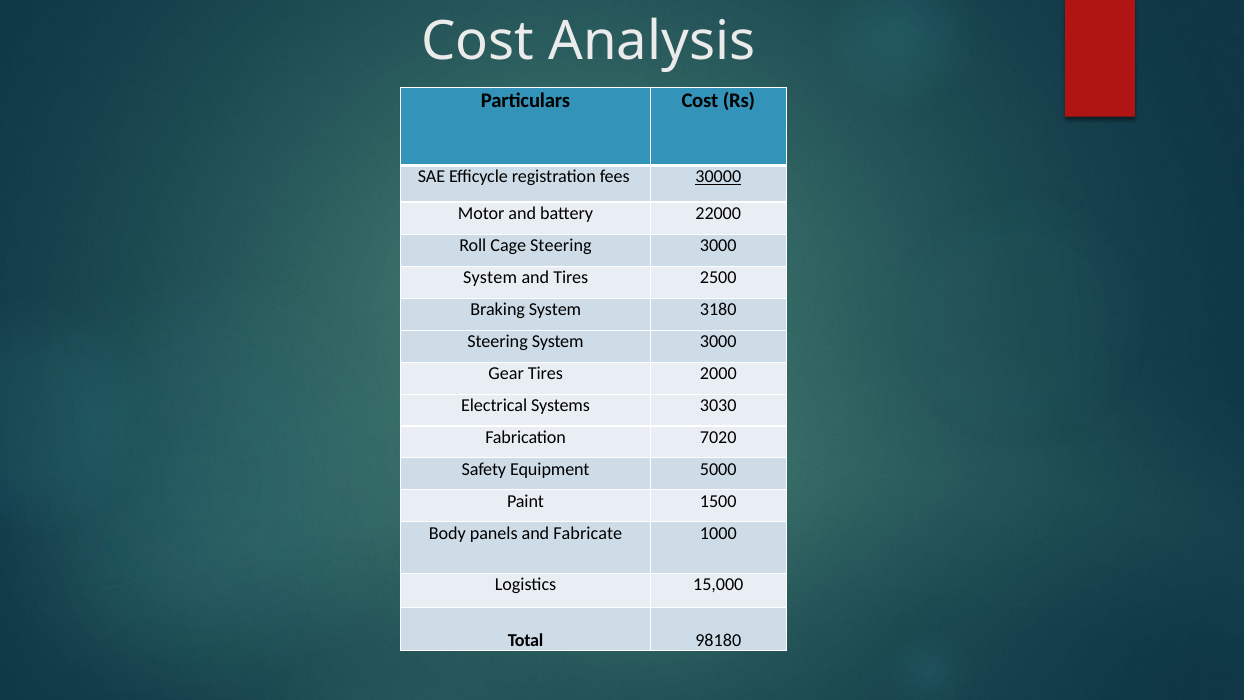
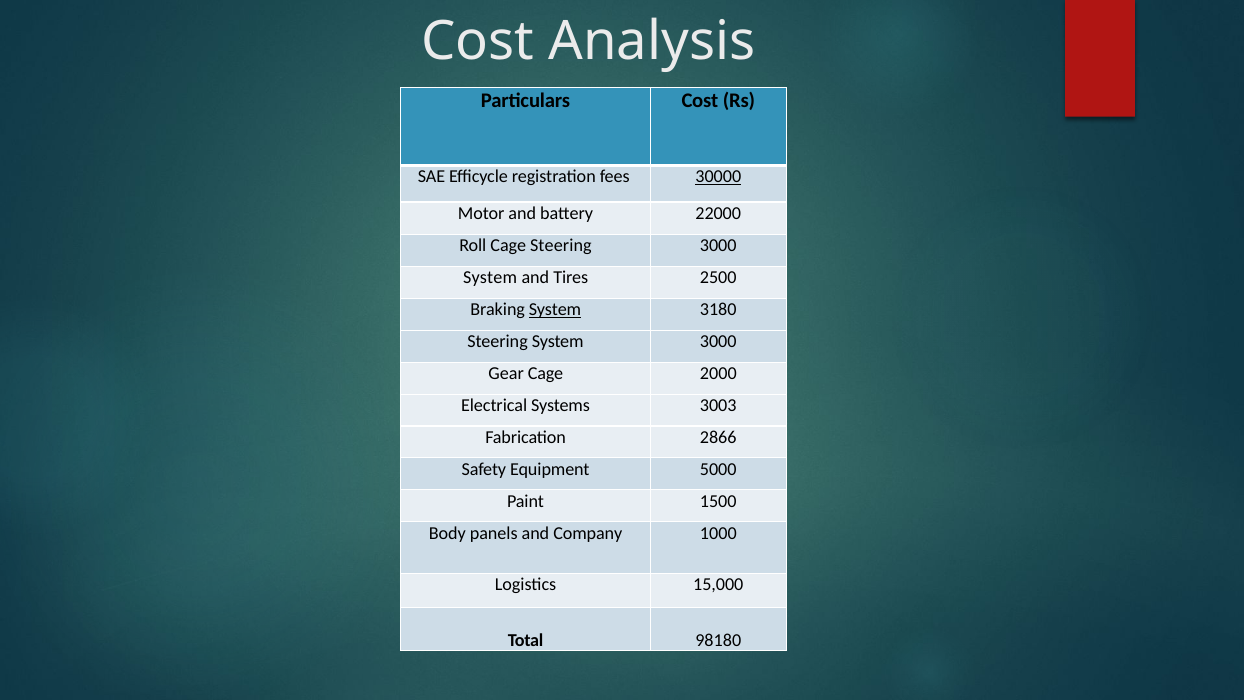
System underline: none -> present (555, 309)
Gear Tires: Tires -> Cage (545, 374)
3030: 3030 -> 3003 (718, 405)
7020: 7020 -> 2866 (718, 437)
Fabricate: Fabricate -> Company (588, 533)
